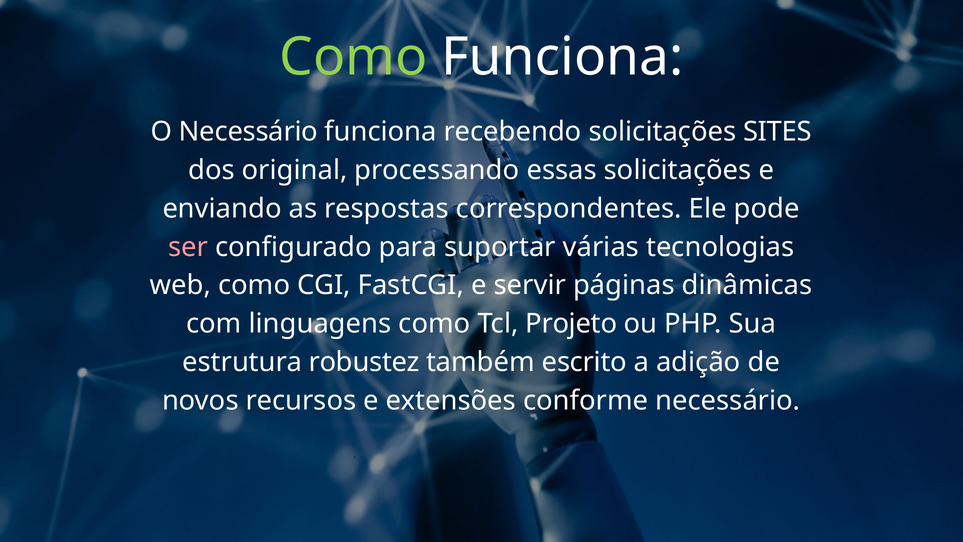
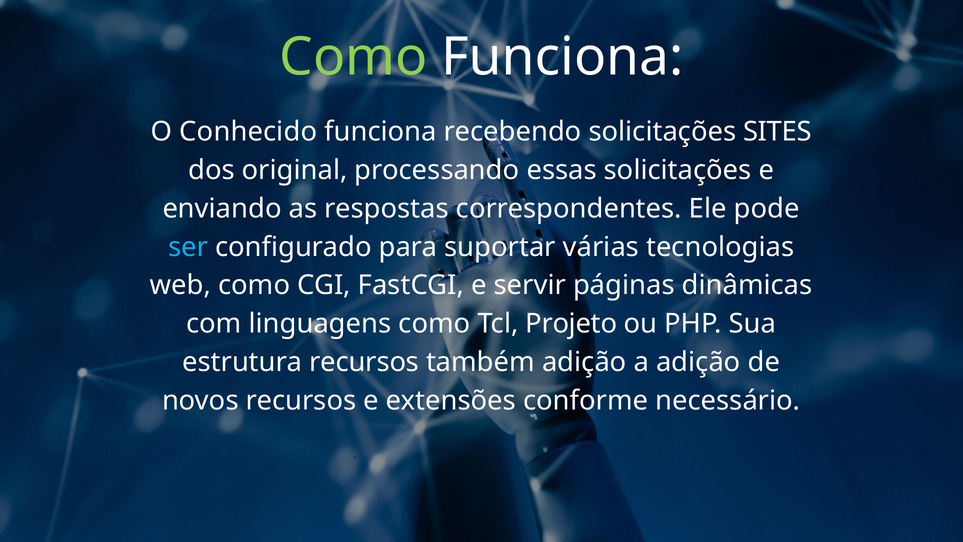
O Necessário: Necessário -> Conhecido (248, 132)
ser colour: pink -> light blue (188, 247)
estrutura robustez: robustez -> recursos (364, 362)
também escrito: escrito -> adição (584, 362)
